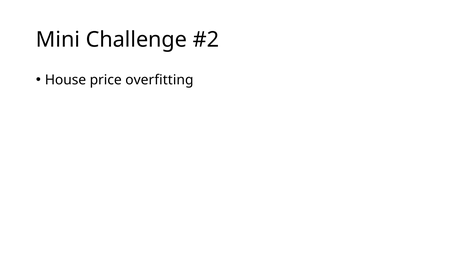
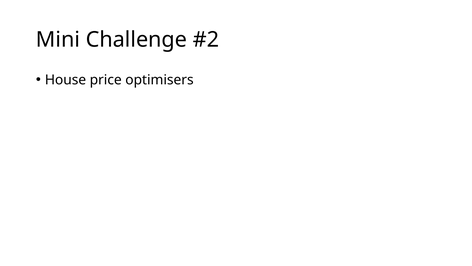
overfitting: overfitting -> optimisers (159, 80)
